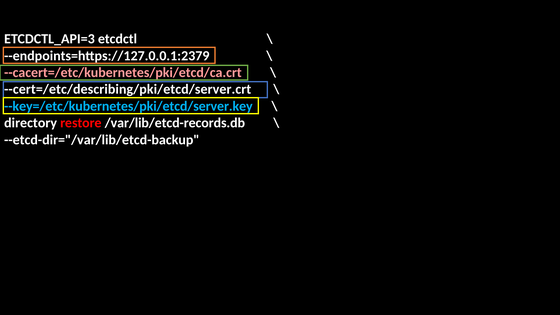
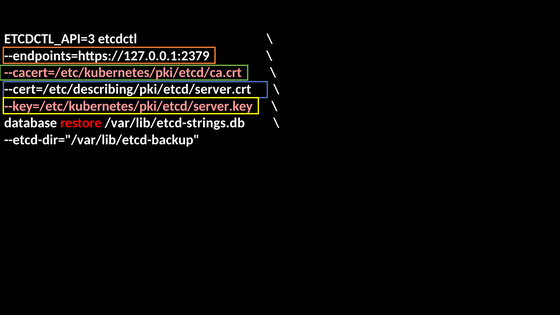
--key=/etc/kubernetes/pki/etcd/server.key colour: light blue -> pink (128, 106)
directory: directory -> database (31, 123)
/var/lib/etcd-records.db: /var/lib/etcd-records.db -> /var/lib/etcd-strings.db (175, 123)
